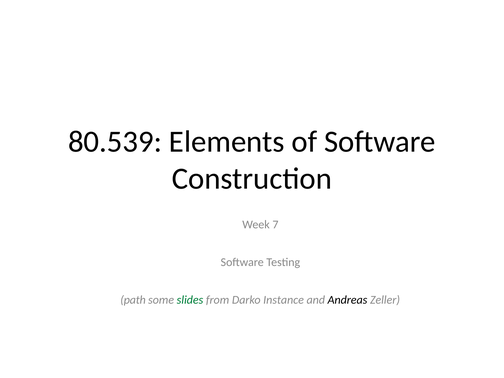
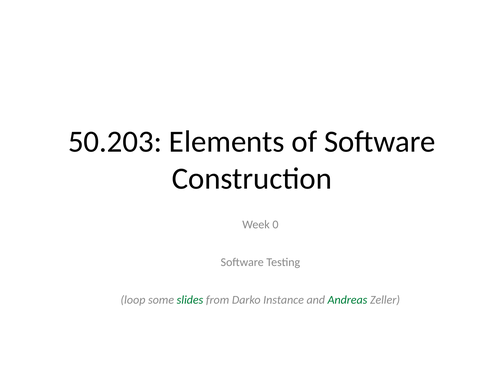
80.539: 80.539 -> 50.203 (115, 142)
7: 7 -> 0 (275, 225)
path: path -> loop (133, 300)
Andreas colour: black -> green (348, 300)
